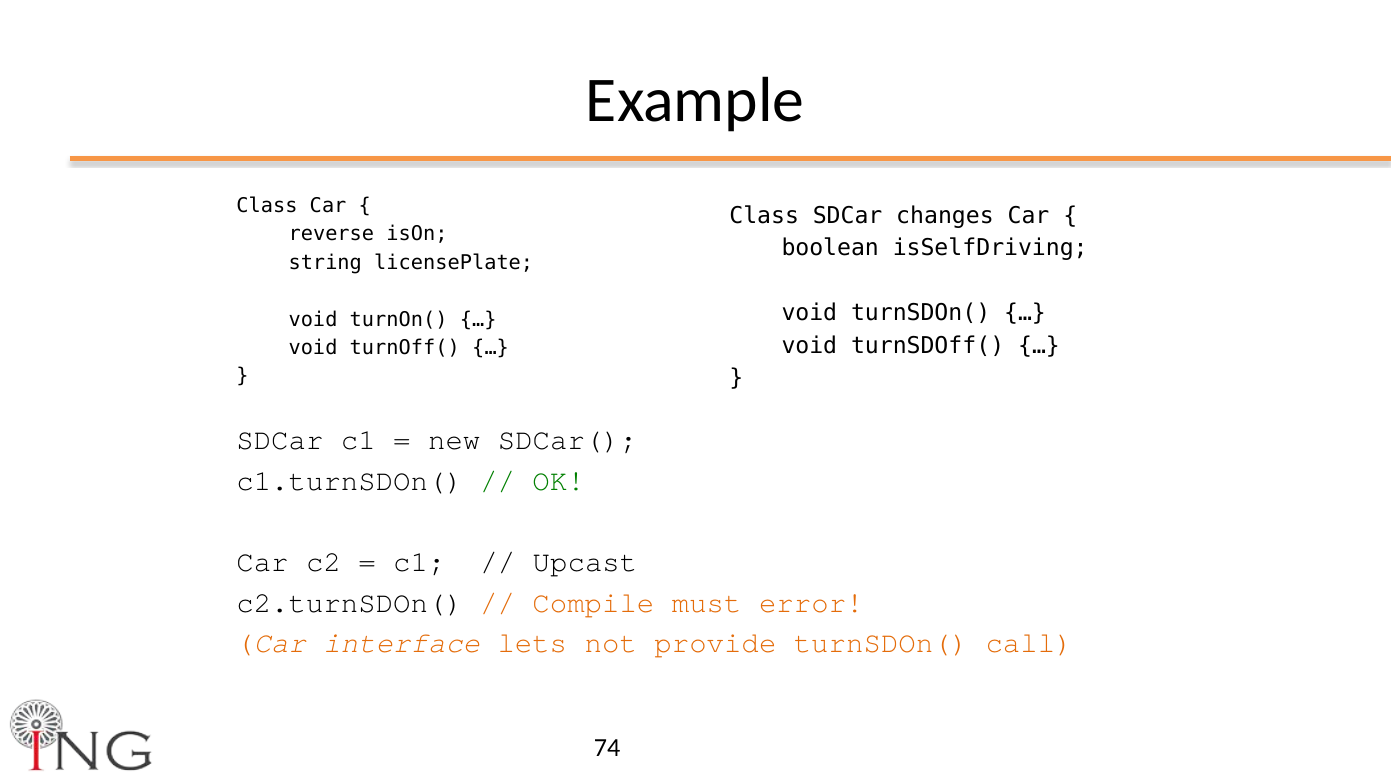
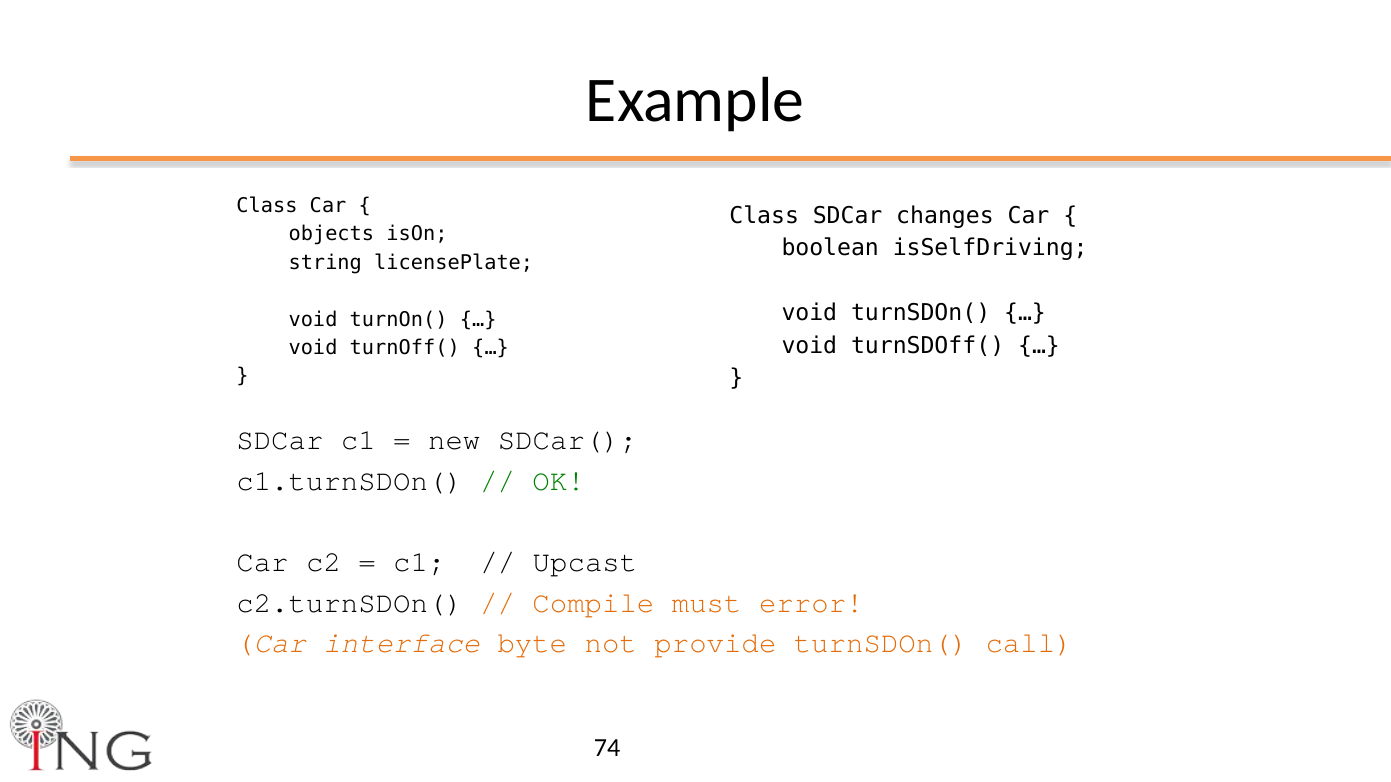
reverse: reverse -> objects (331, 234)
lets: lets -> byte (532, 644)
